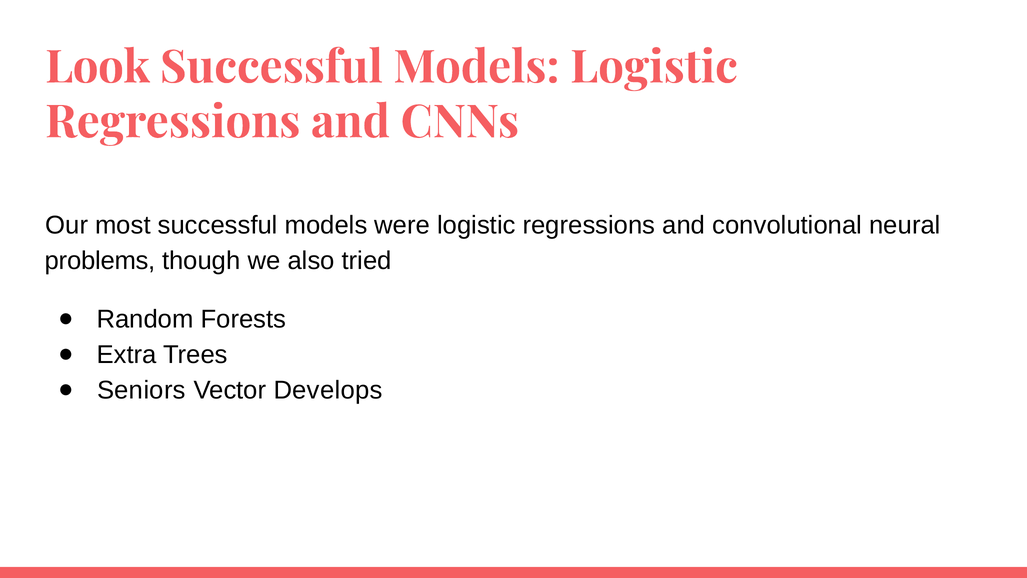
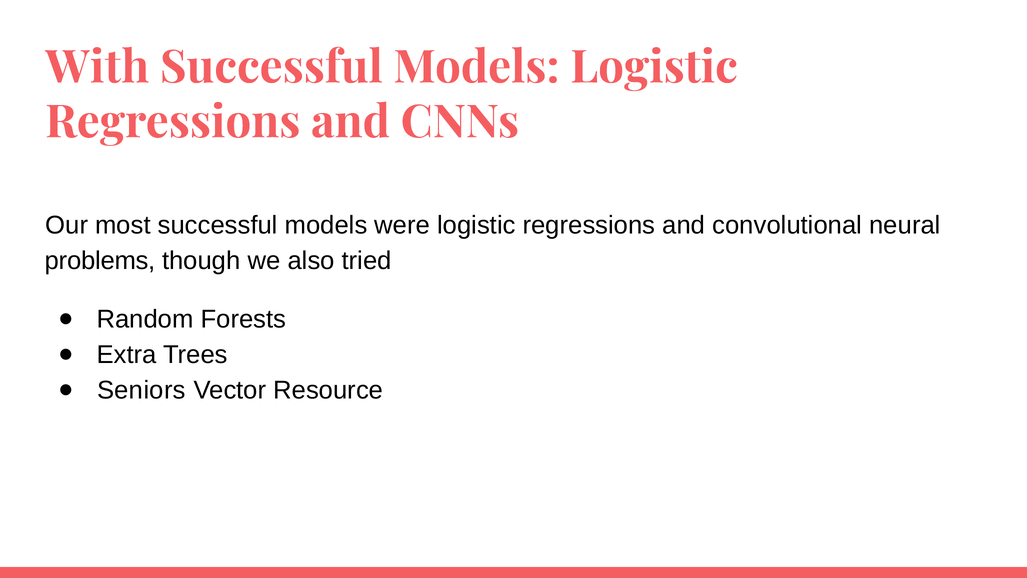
Look: Look -> With (97, 67)
Develops: Develops -> Resource (328, 390)
